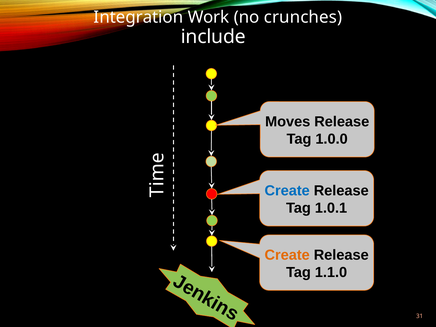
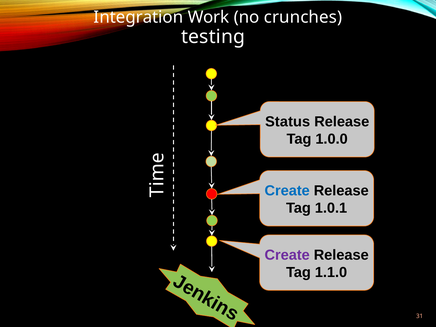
include: include -> testing (213, 37)
Moves: Moves -> Status (288, 122)
Create colour: orange -> purple (287, 255)
